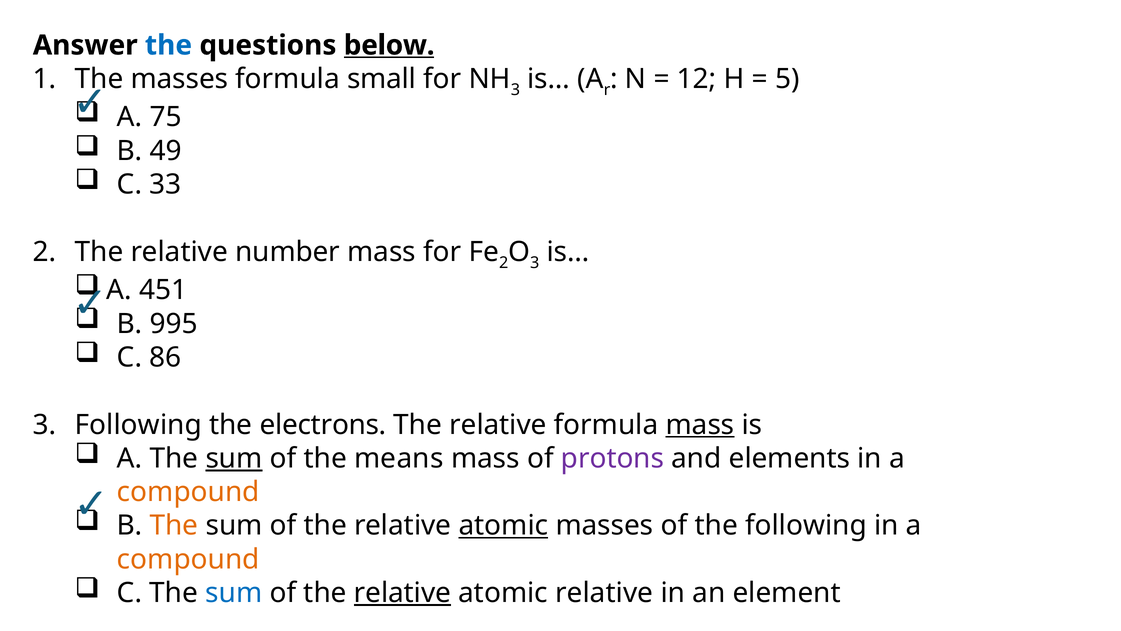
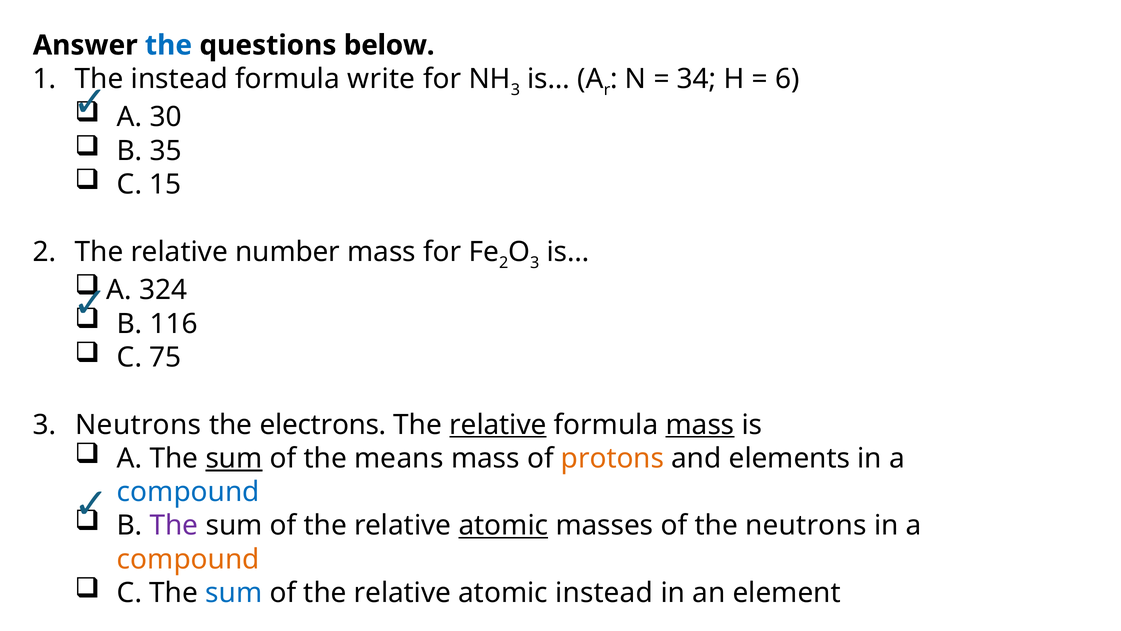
below underline: present -> none (389, 45)
masses: masses -> instead (179, 79)
small: small -> write (381, 79)
12: 12 -> 34 (697, 79)
5: 5 -> 6 (787, 79)
75: 75 -> 30 (166, 117)
49: 49 -> 35 (166, 151)
33: 33 -> 15 (165, 184)
451: 451 -> 324 (163, 290)
995: 995 -> 116 (174, 324)
86: 86 -> 75 (165, 357)
Following: Following -> Neutrons (138, 424)
relative underline: none -> present (498, 424)
protons colour: purple -> orange (613, 458)
compound colour: orange -> blue (188, 492)
The colour: orange -> purple (174, 525)
the following: following -> neutrons (806, 525)
relative underline: present -> none (402, 593)
atomic relative: relative -> instead (604, 593)
